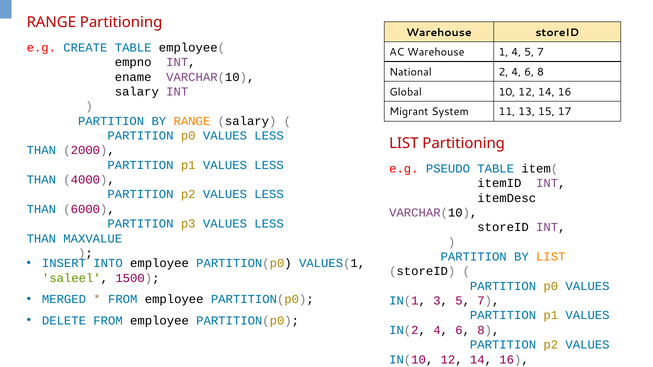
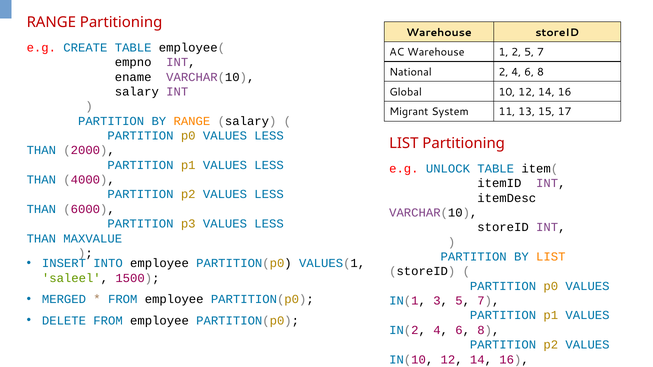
1 4: 4 -> 2 (516, 52)
PSEUDO: PSEUDO -> UNLOCK (448, 169)
